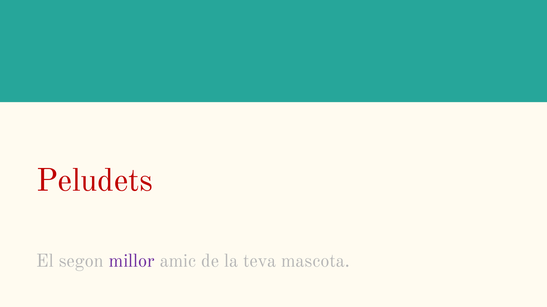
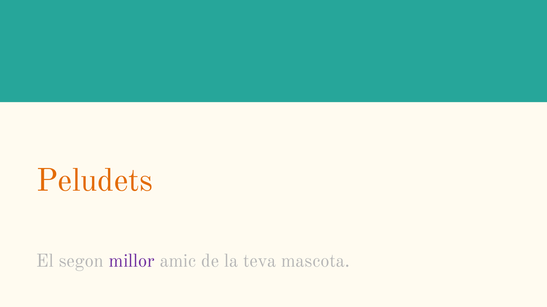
Peludets colour: red -> orange (95, 181)
